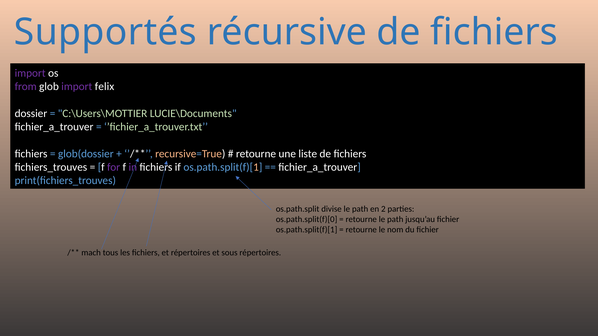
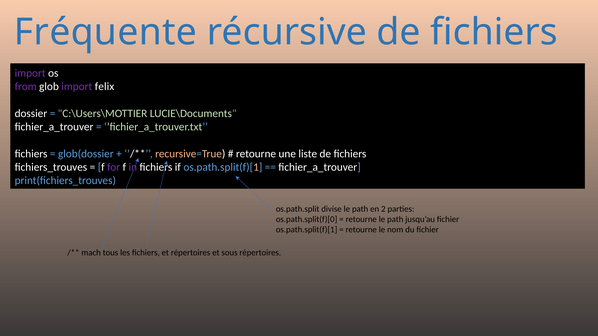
Supportés: Supportés -> Fréquente (105, 32)
